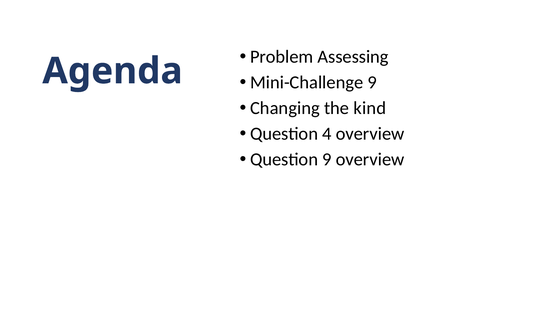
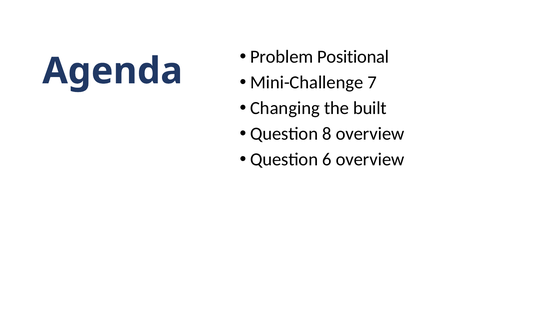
Assessing: Assessing -> Positional (353, 57)
Mini-Challenge 9: 9 -> 7 (372, 83)
kind: kind -> built (370, 108)
4: 4 -> 8 (327, 134)
Question 9: 9 -> 6 (327, 160)
